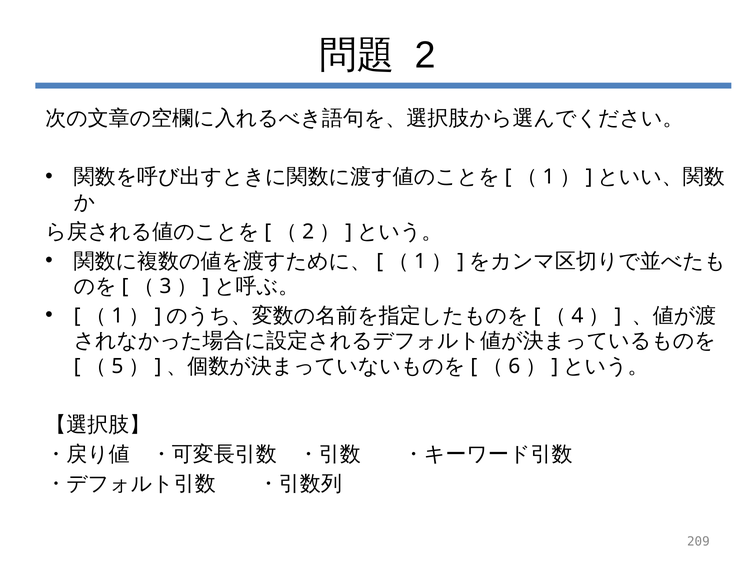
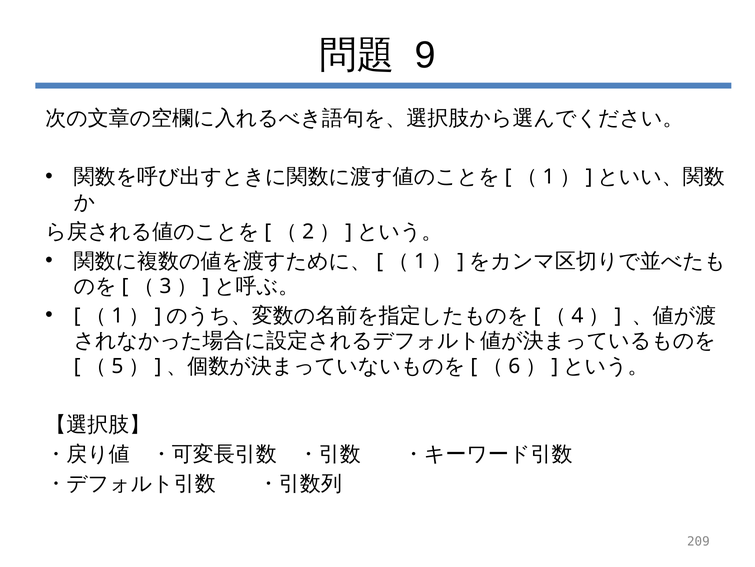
2: 2 -> 9 (425, 55)
